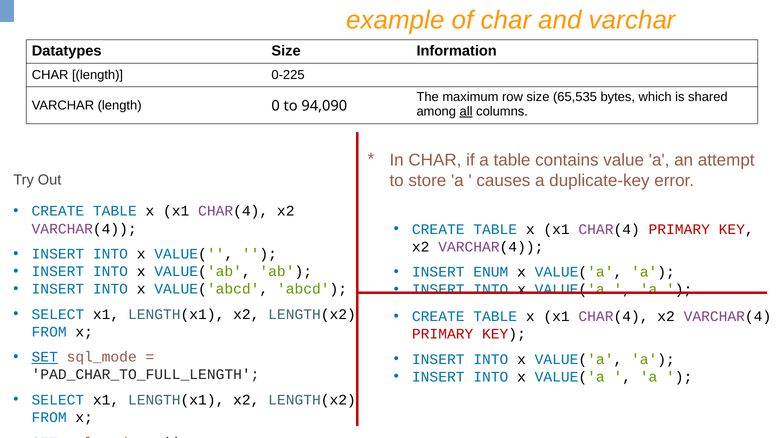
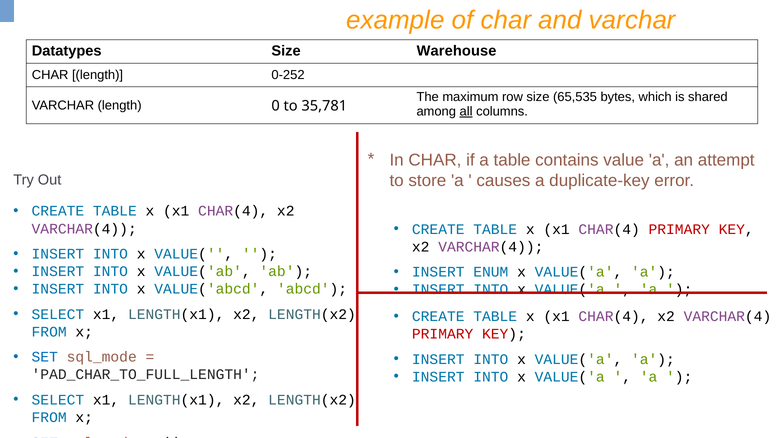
Information: Information -> Warehouse (457, 51)
0-225: 0-225 -> 0-252 (288, 75)
94,090: 94,090 -> 35,781 (324, 106)
SET underline: present -> none (45, 357)
